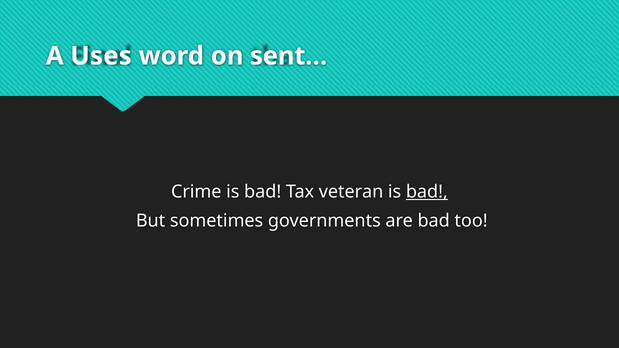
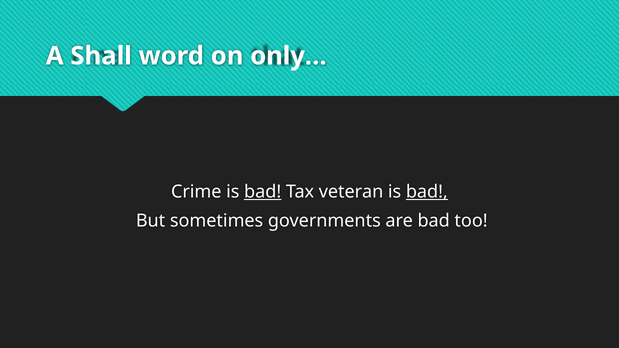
Uses: Uses -> Shall (101, 56)
sent…: sent… -> only… (289, 56)
bad underline: none -> present (263, 192)
